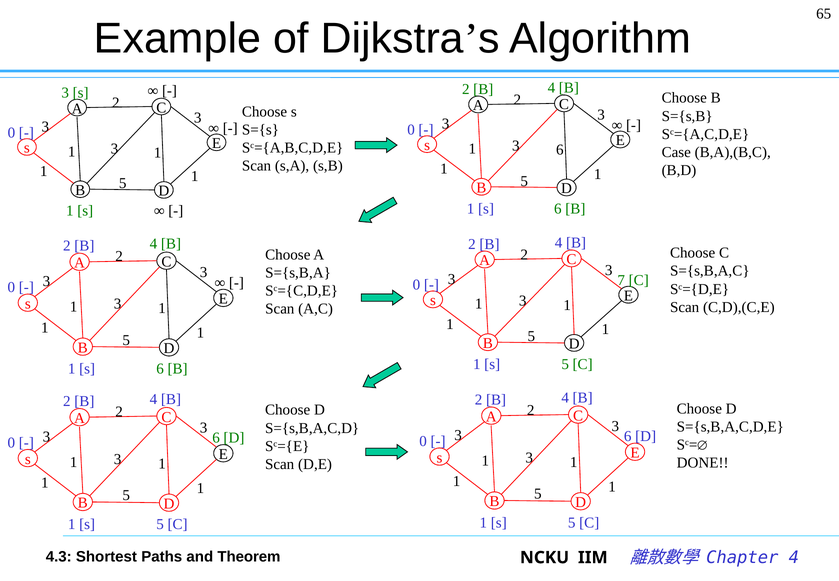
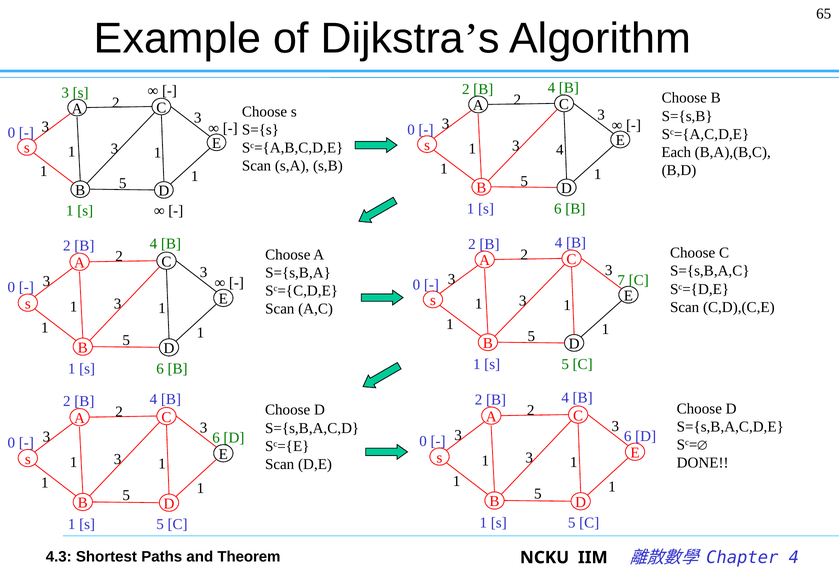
1 6: 6 -> 4 (560, 150)
Case: Case -> Each (676, 152)
